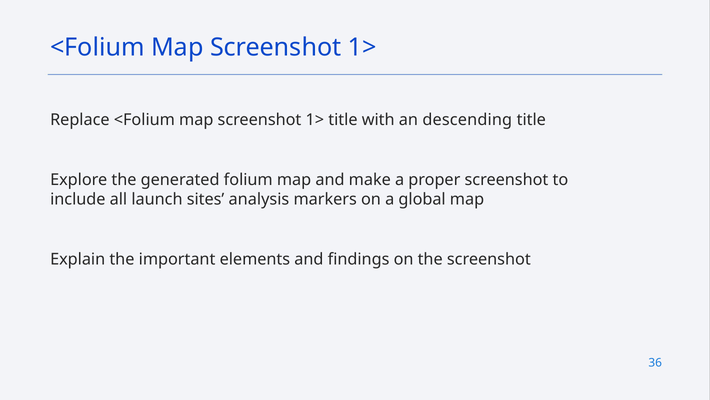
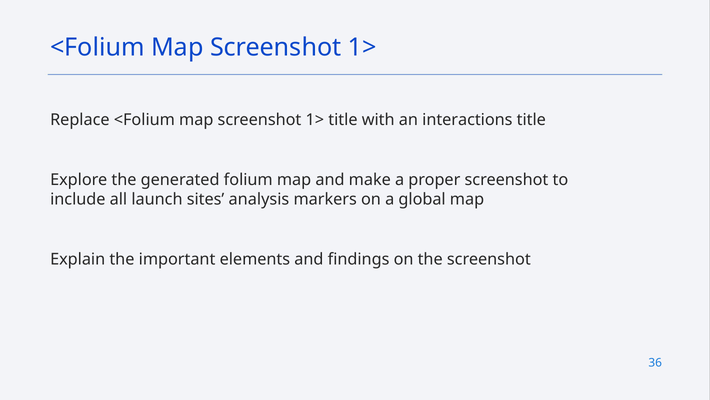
descending: descending -> interactions (467, 120)
